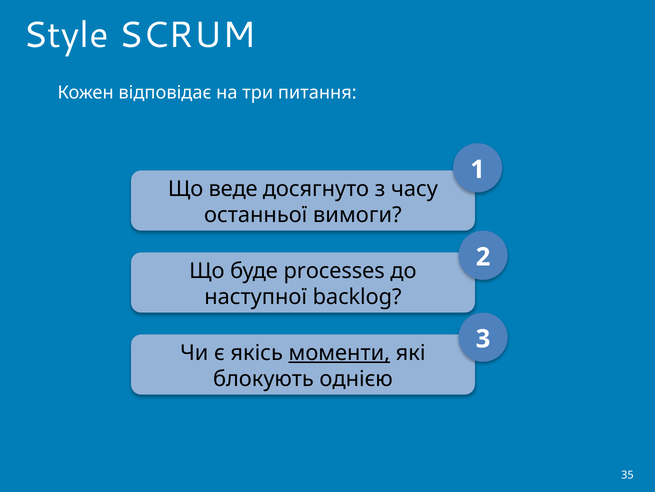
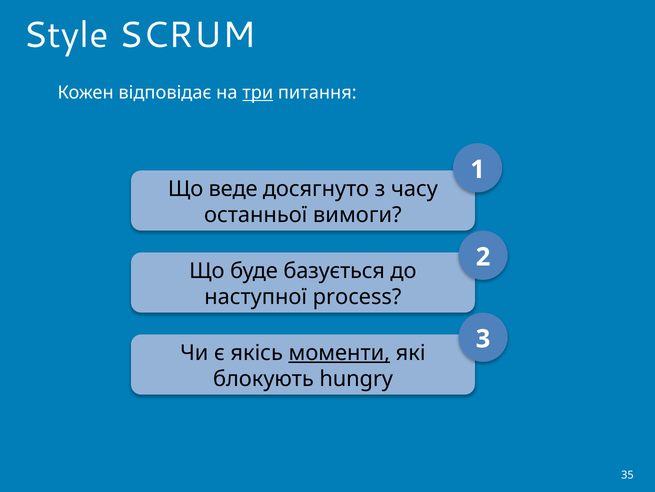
три underline: none -> present (258, 93)
processes: processes -> базується (334, 270)
backlog: backlog -> process (357, 297)
однією: однією -> hungry (356, 379)
